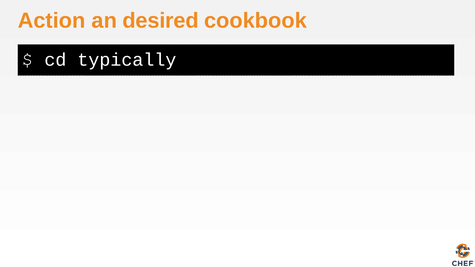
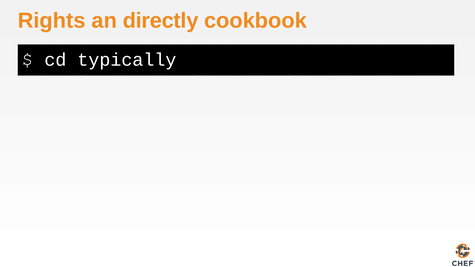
Action: Action -> Rights (52, 21)
desired: desired -> directly (161, 21)
